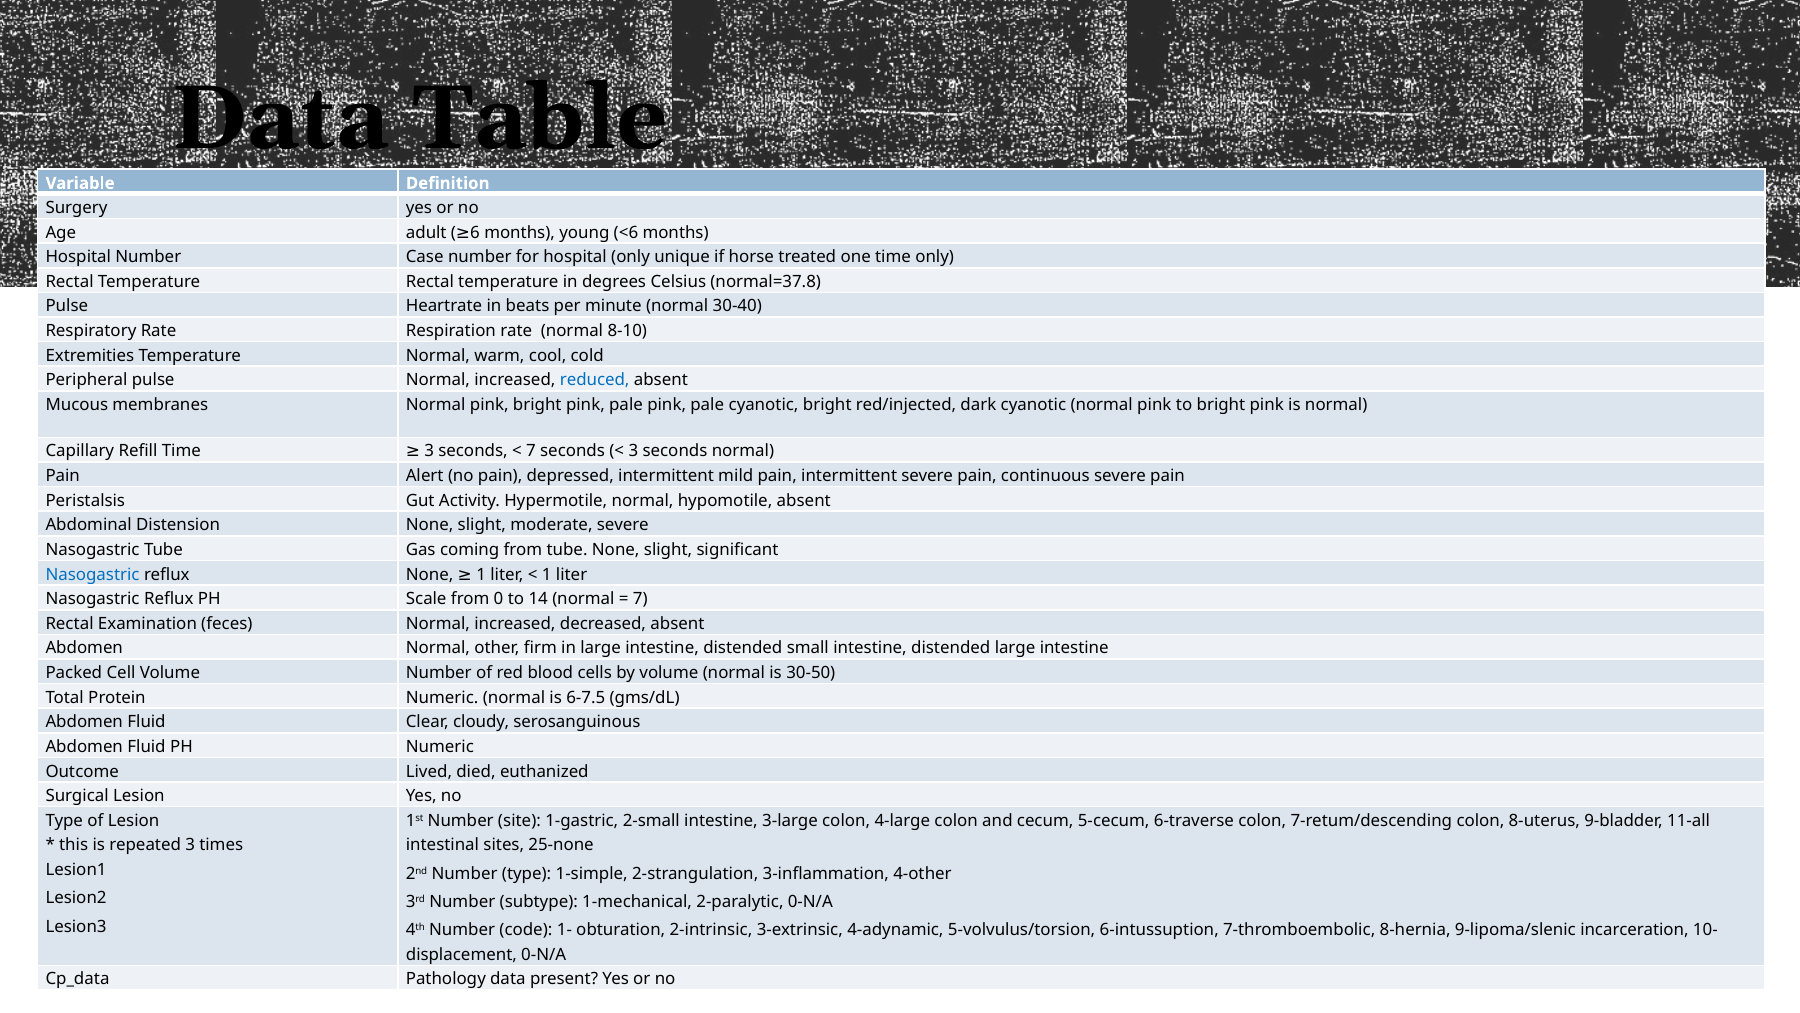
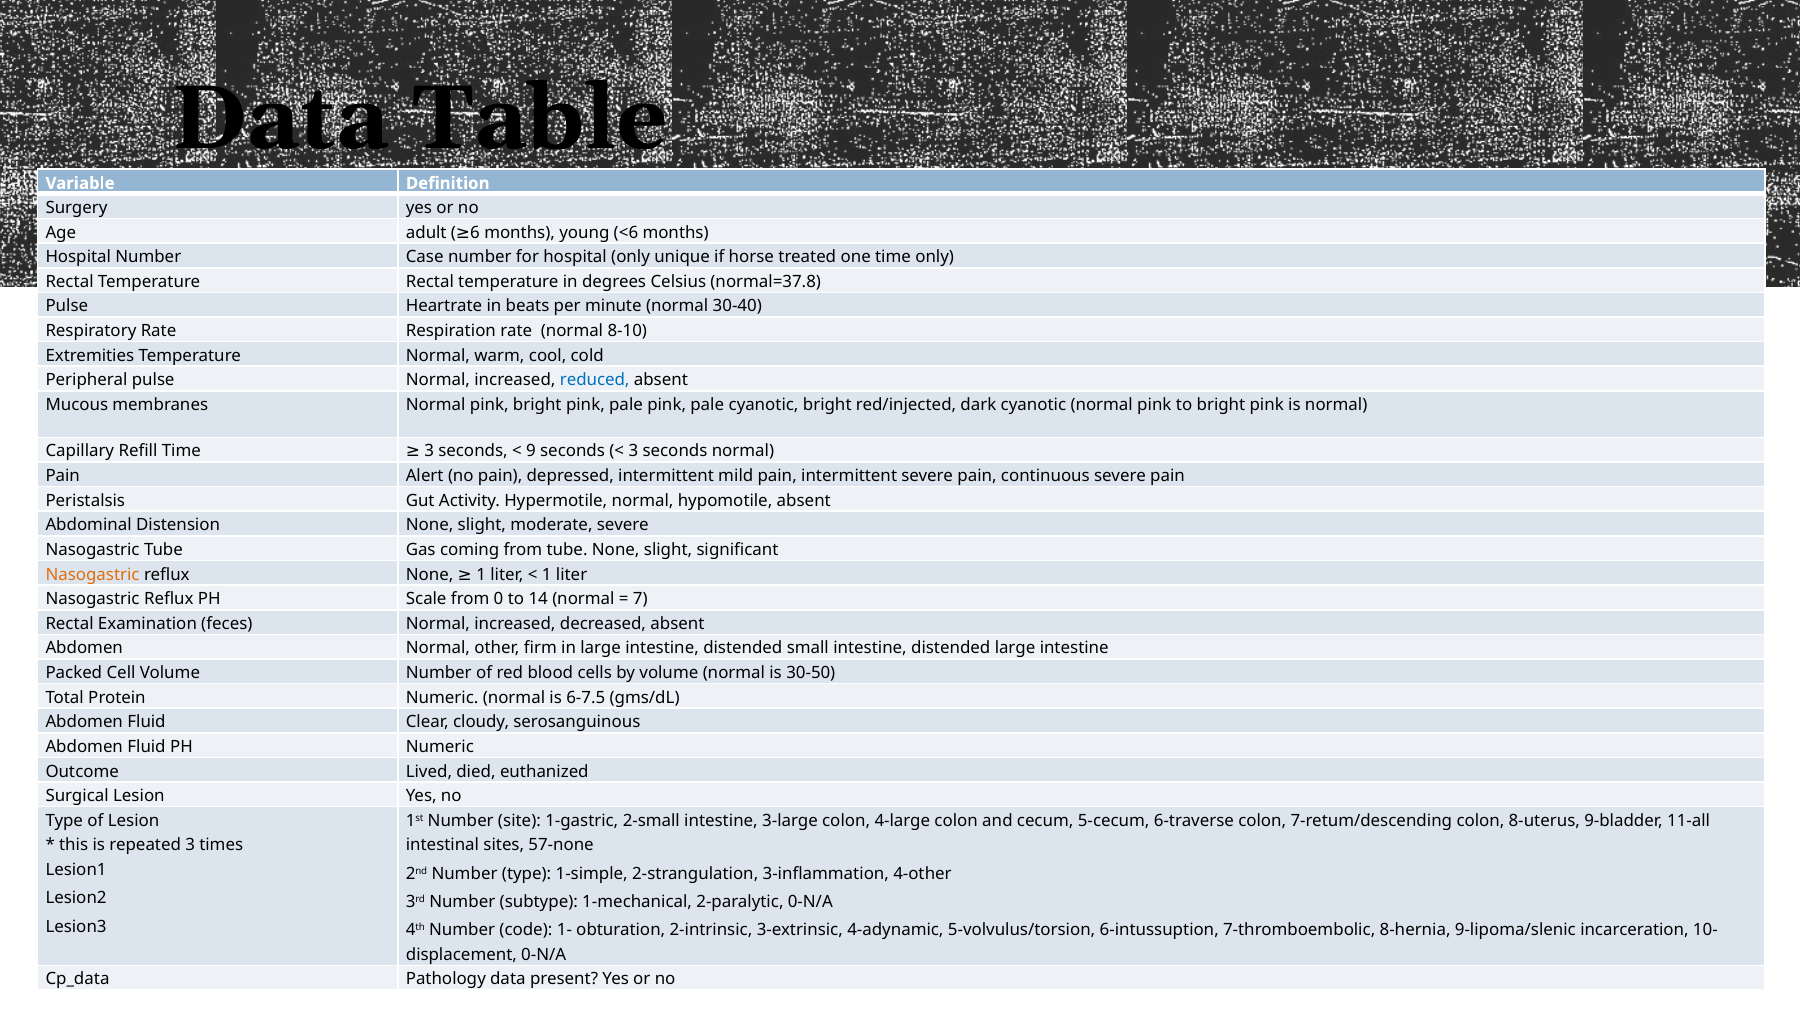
7: 7 -> 9 (531, 451)
Nasogastric colour: blue -> orange (93, 574)
25-none: 25-none -> 57-none (561, 845)
